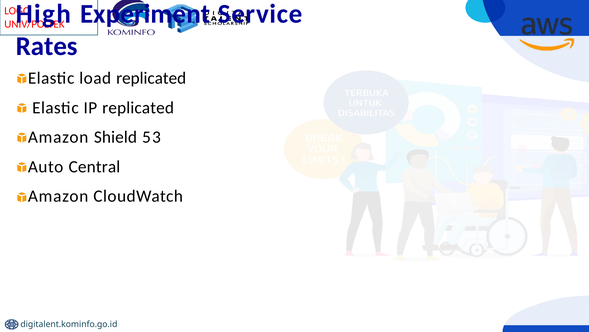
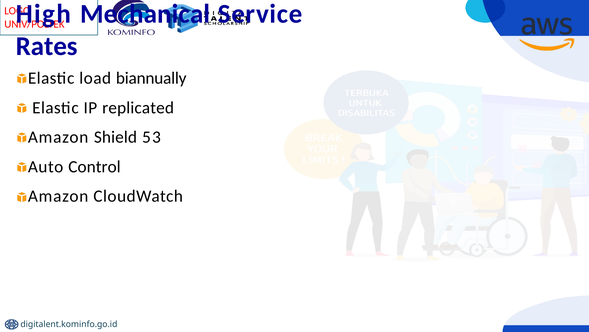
Experiment: Experiment -> Mechanical (145, 14)
load replicated: replicated -> biannually (151, 78)
Central: Central -> Control (95, 166)
